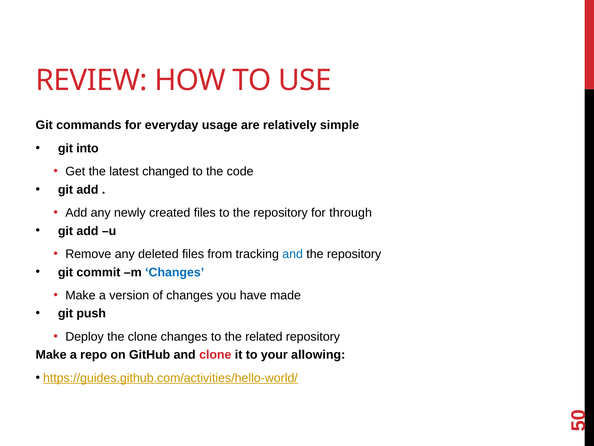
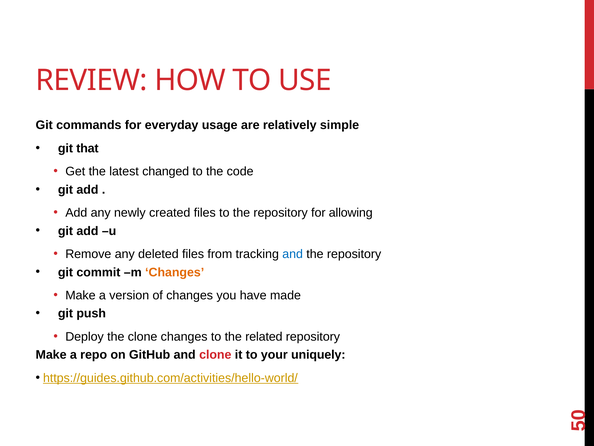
into: into -> that (87, 148)
through: through -> allowing (351, 213)
Changes colour: blue -> orange (175, 272)
allowing: allowing -> uniquely (318, 354)
